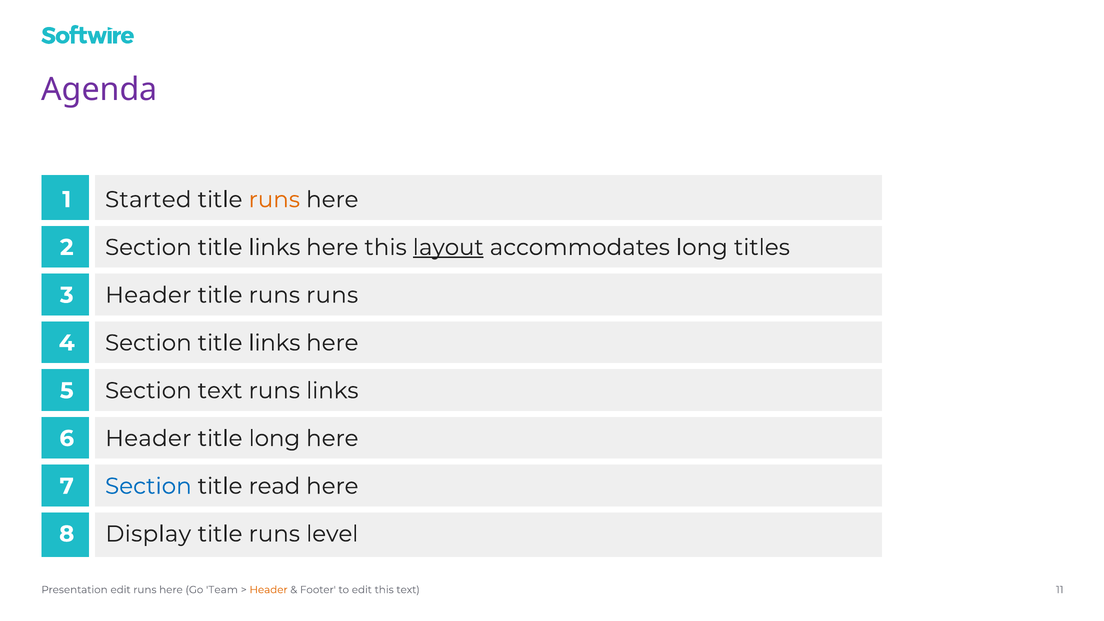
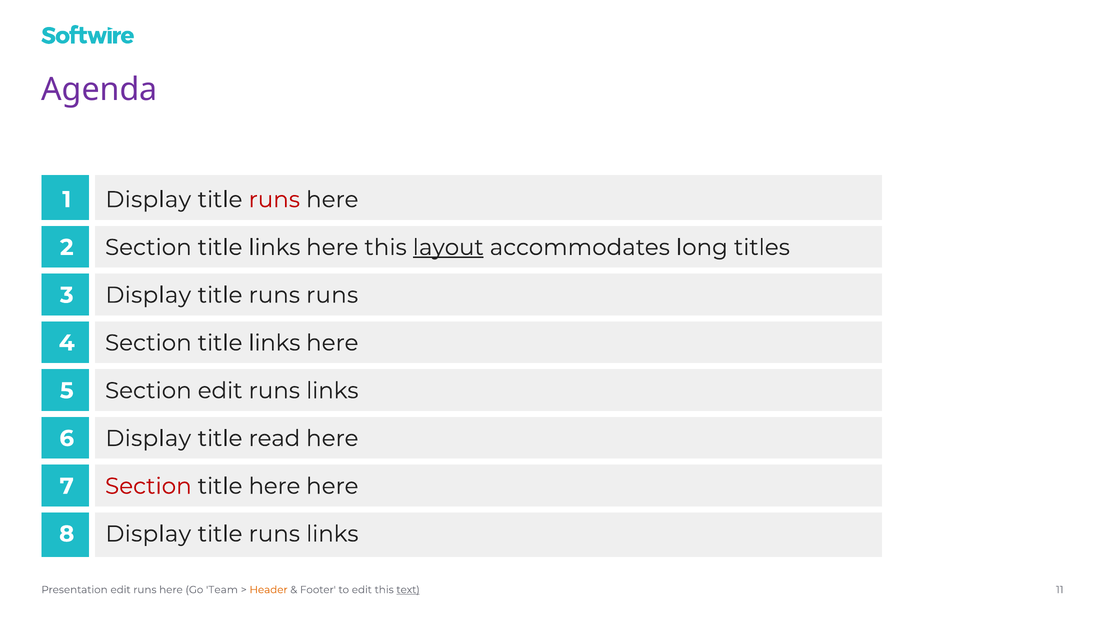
1 Started: Started -> Display (148, 200)
runs colour: orange -> red (274, 200)
3 Header: Header -> Display (148, 295)
Section text: text -> edit (220, 391)
6 Header: Header -> Display (148, 438)
title long: long -> read (274, 438)
Section colour: blue -> red (148, 486)
title read: read -> here (274, 486)
title runs level: level -> links (332, 534)
text underline: none -> present (408, 590)
